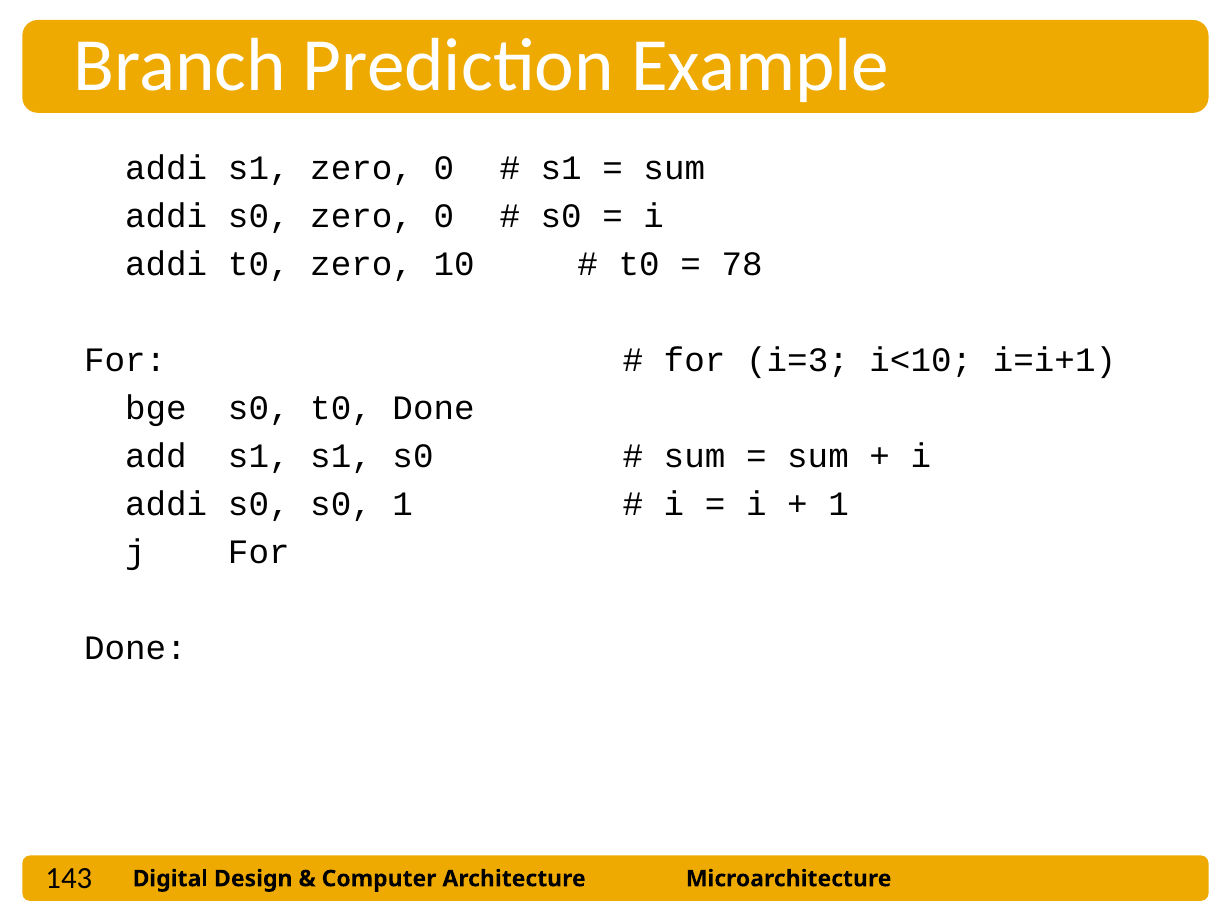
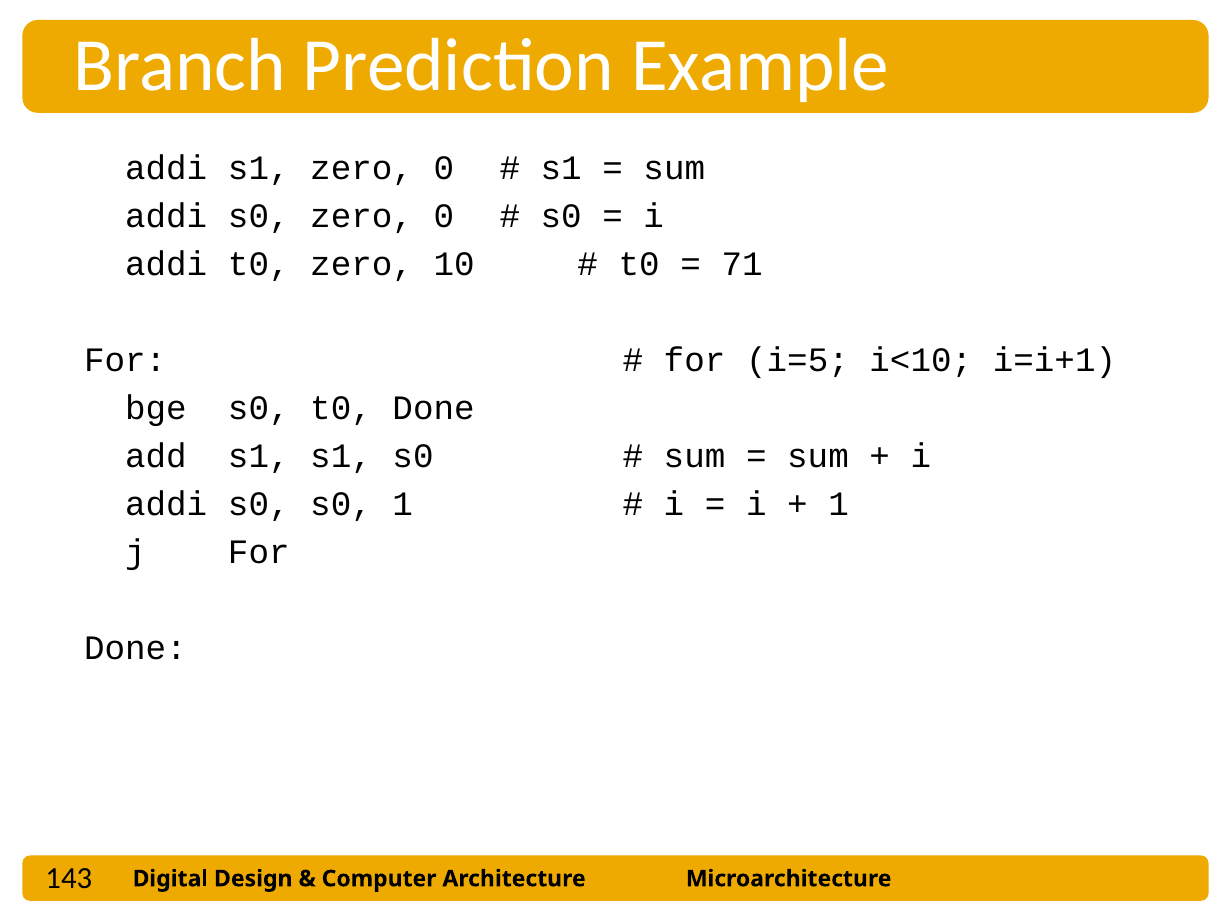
78: 78 -> 71 (742, 265)
i=3: i=3 -> i=5 (797, 360)
